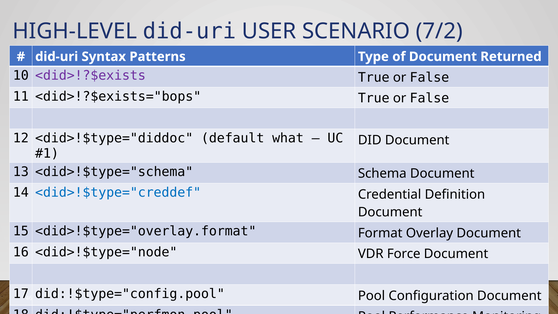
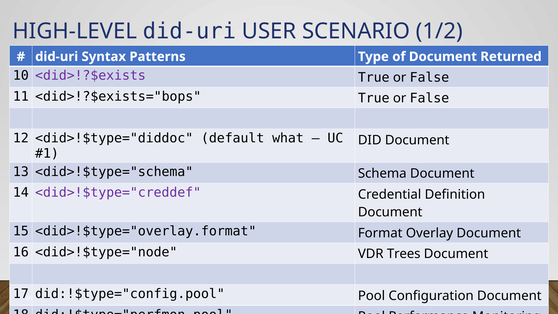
7/2: 7/2 -> 1/2 (439, 31)
<did>!$type="creddef colour: blue -> purple (118, 193)
Force: Force -> Trees (404, 254)
